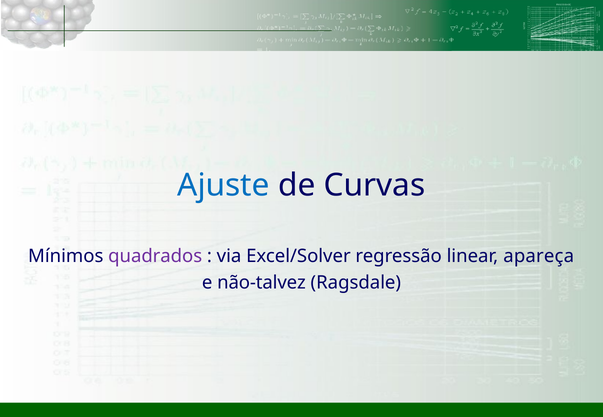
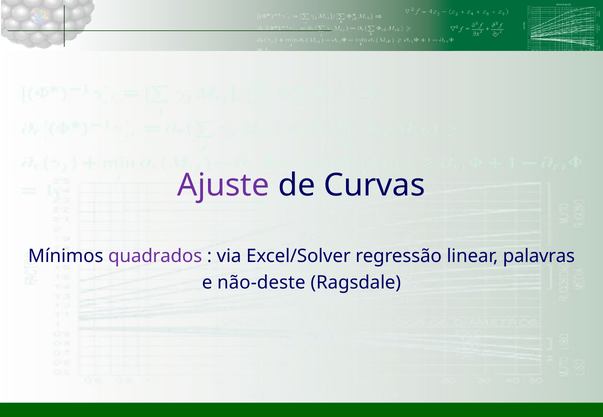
Ajuste colour: blue -> purple (224, 185)
apareça: apareça -> palavras (539, 256)
não-talvez: não-talvez -> não-deste (261, 283)
